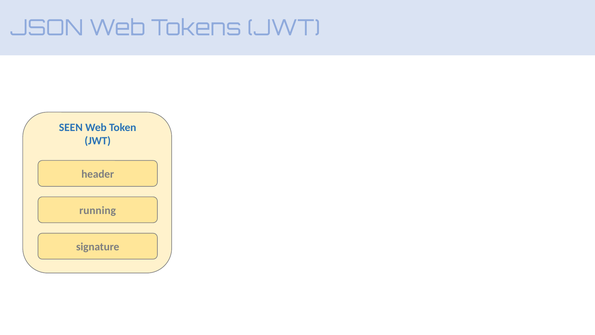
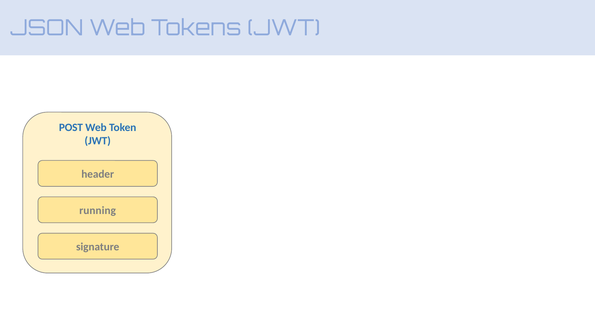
SEEN: SEEN -> POST (71, 127)
